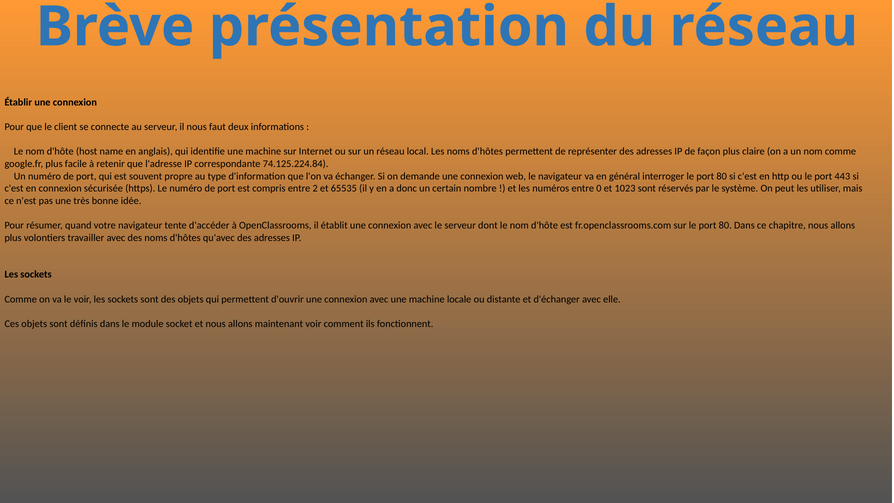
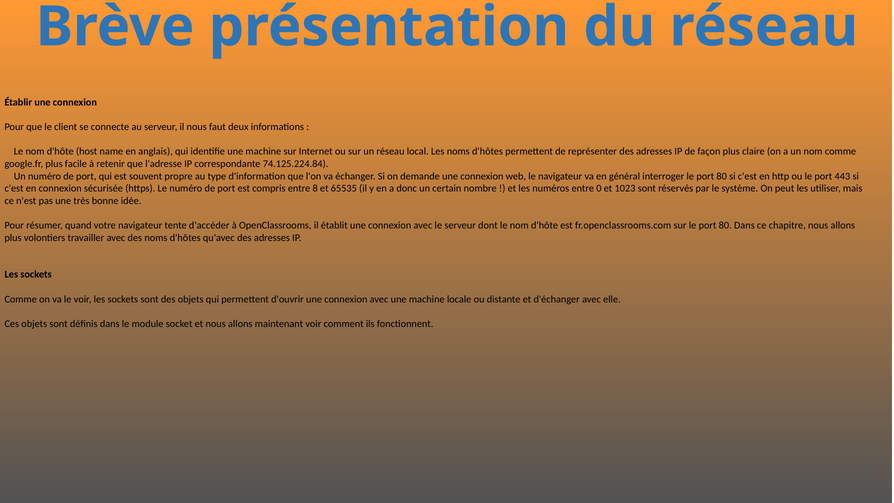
2: 2 -> 8 (315, 188)
